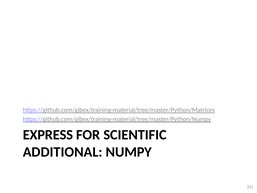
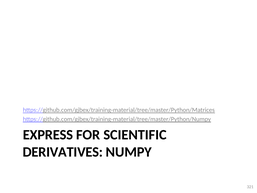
ADDITIONAL: ADDITIONAL -> DERIVATIVES (63, 152)
